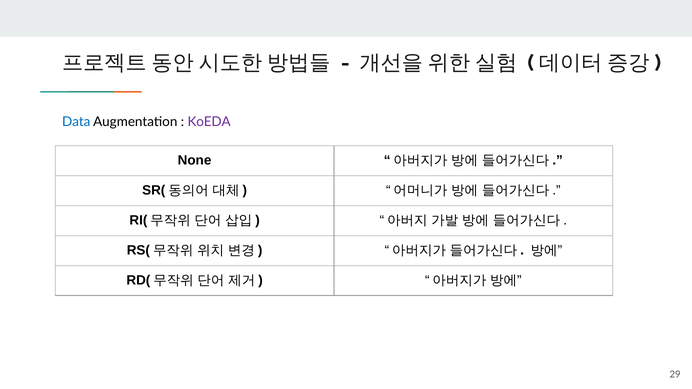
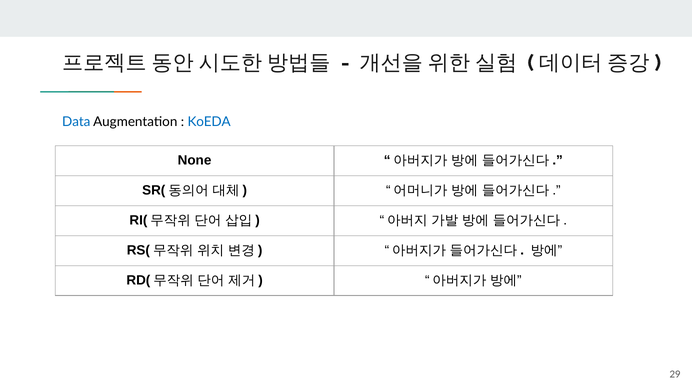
KoEDA colour: purple -> blue (209, 122)
